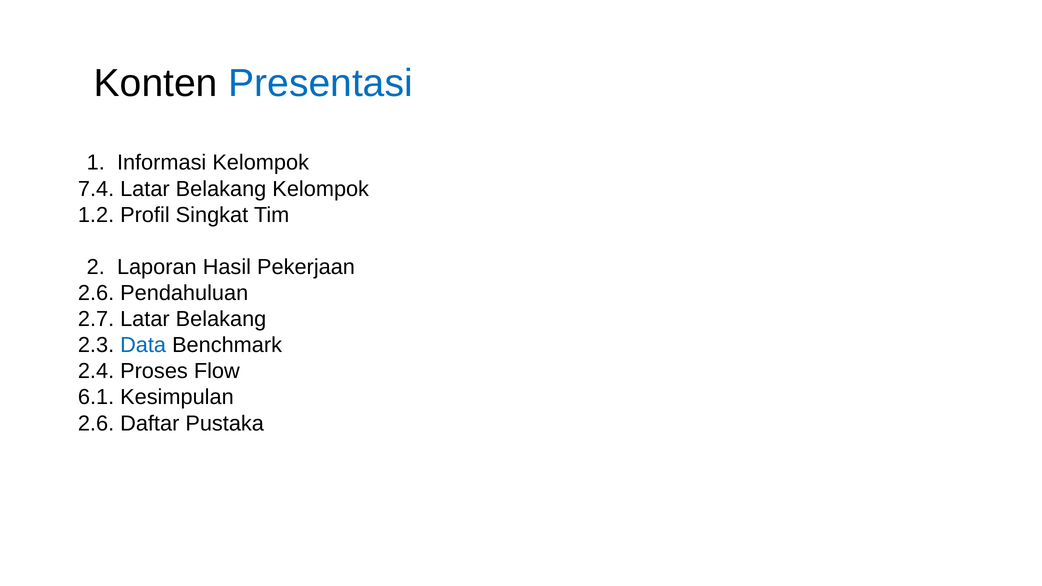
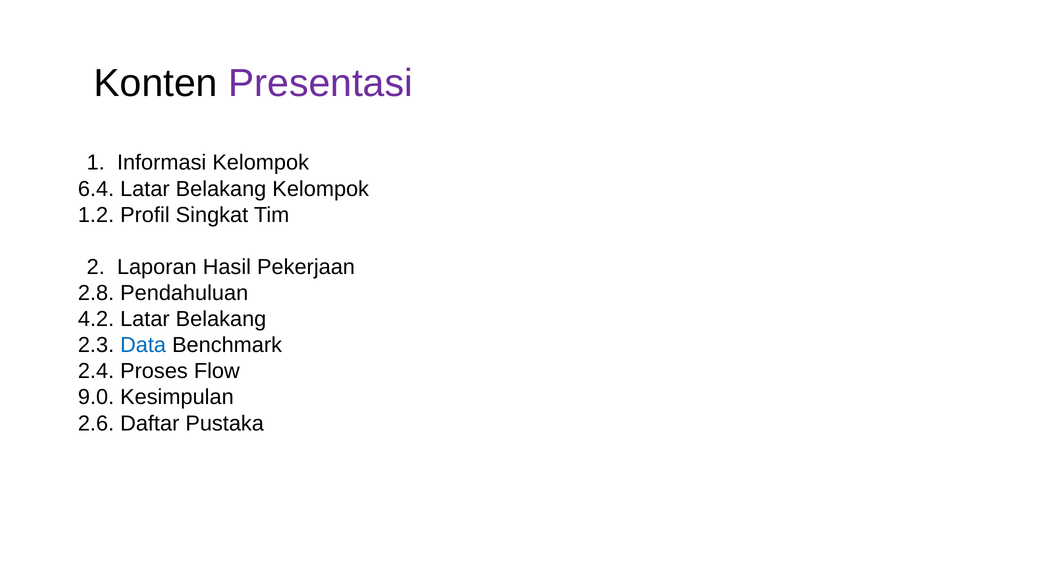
Presentasi colour: blue -> purple (321, 83)
7.4: 7.4 -> 6.4 (96, 189)
2.6: 2.6 -> 2.8 (96, 293)
2.7: 2.7 -> 4.2 (96, 319)
6.1: 6.1 -> 9.0 (96, 397)
